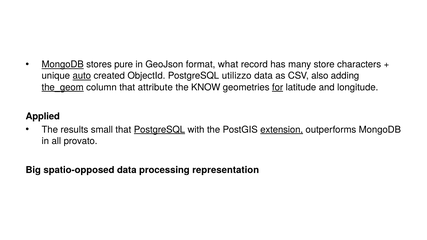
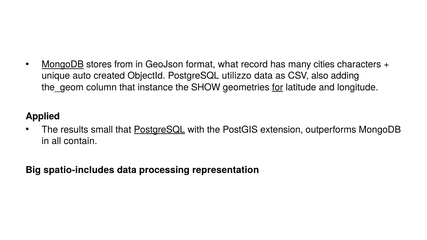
pure: pure -> from (124, 65)
store: store -> cities (324, 65)
auto underline: present -> none (82, 76)
the_geom underline: present -> none (63, 87)
attribute: attribute -> instance (155, 87)
KNOW: KNOW -> SHOW (206, 87)
extension underline: present -> none (282, 130)
provato: provato -> contain (80, 141)
spatio-opposed: spatio-opposed -> spatio-includes (79, 170)
